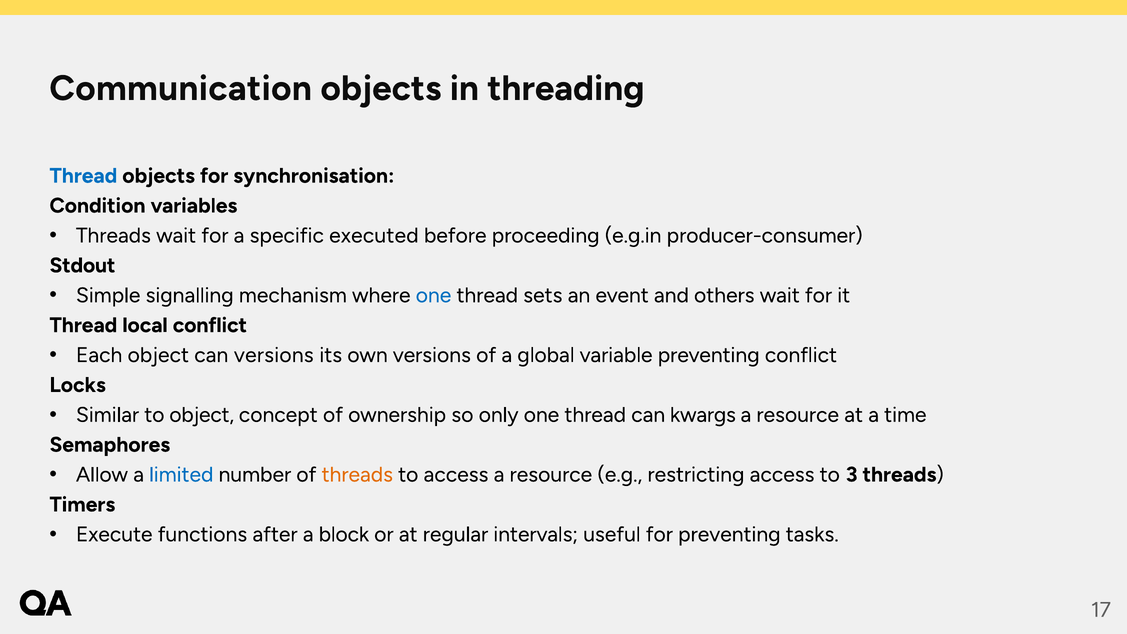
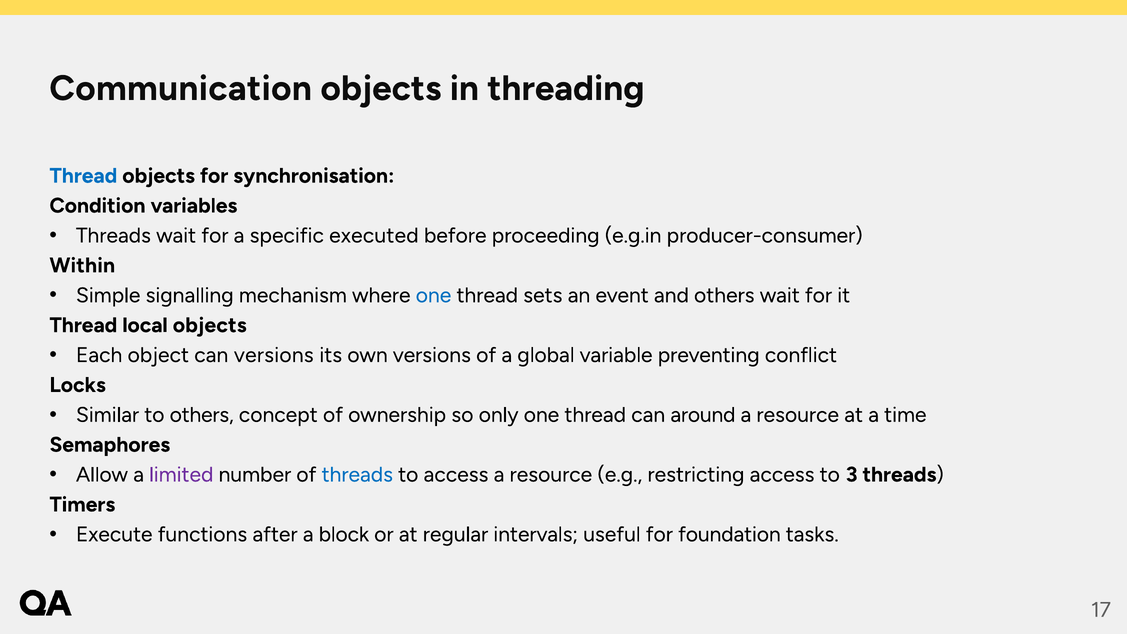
Stdout: Stdout -> Within (82, 265)
local conflict: conflict -> objects (210, 325)
to object: object -> others (202, 415)
kwargs: kwargs -> around (703, 415)
limited colour: blue -> purple (181, 475)
threads colour: orange -> blue (357, 475)
for preventing: preventing -> foundation (729, 534)
